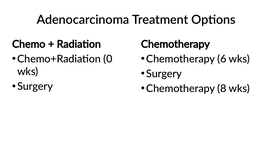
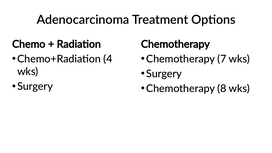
0: 0 -> 4 (108, 59)
6: 6 -> 7 (222, 59)
